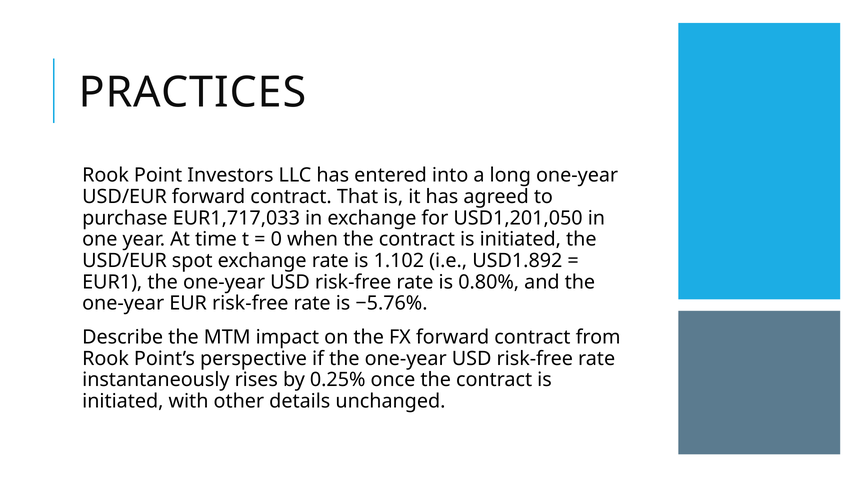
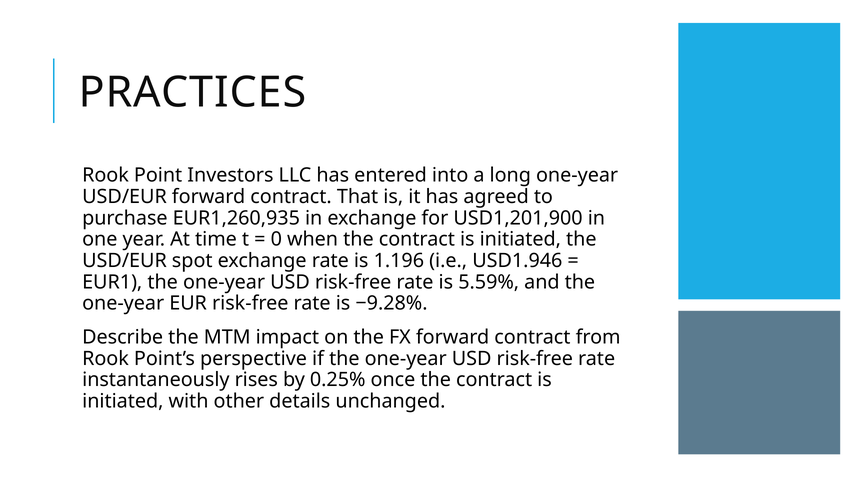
EUR1,717,033: EUR1,717,033 -> EUR1,260,935 (236, 218)
USD1,201,050: USD1,201,050 -> USD1,201,900 (518, 218)
1.102: 1.102 -> 1.196 (399, 261)
USD1.892: USD1.892 -> USD1.946 (517, 261)
0.80%: 0.80% -> 5.59% (489, 282)
−5.76%: −5.76% -> −9.28% (392, 304)
